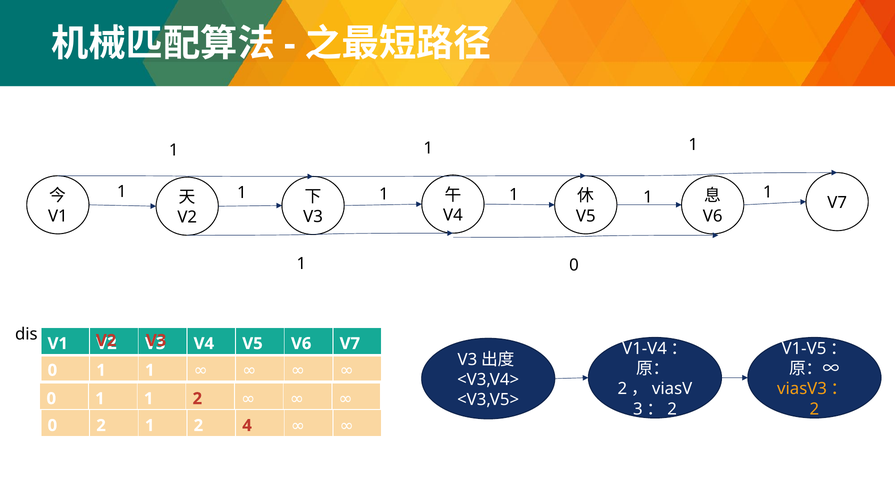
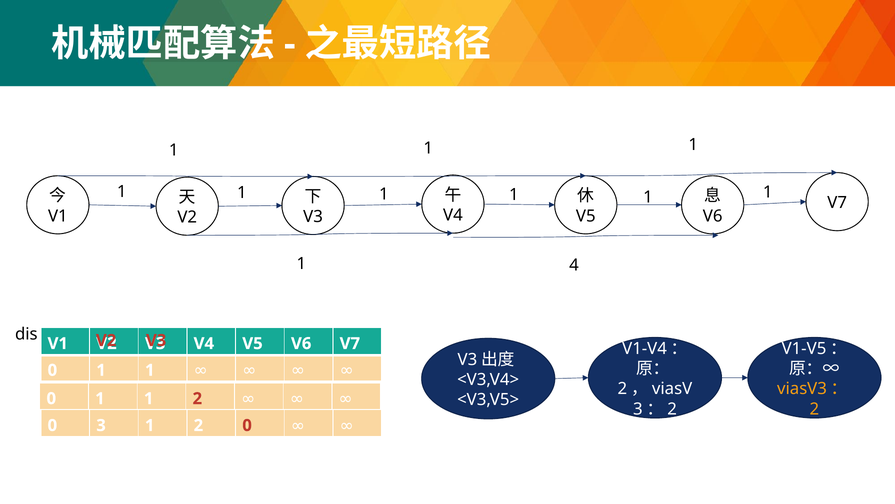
1 0: 0 -> 4 (574, 265)
0 2: 2 -> 3 (101, 425)
2 4: 4 -> 0 (247, 425)
